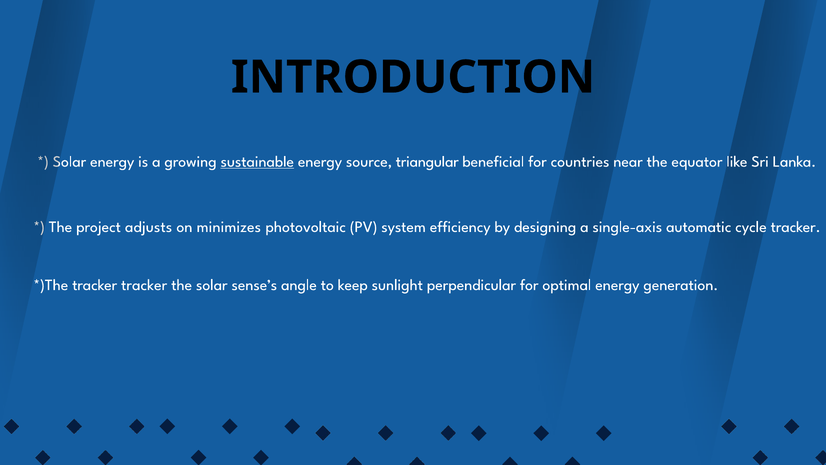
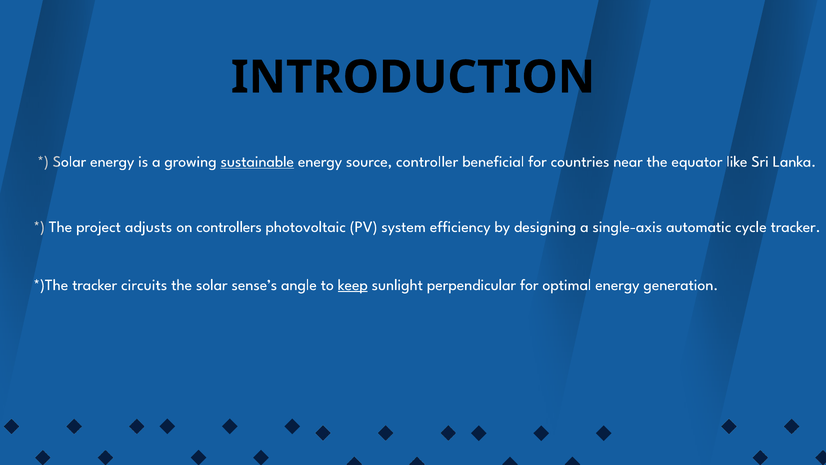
triangular: triangular -> controller (427, 161)
minimizes: minimizes -> controllers (229, 227)
tracker: tracker -> circuits (144, 285)
keep underline: none -> present (353, 285)
